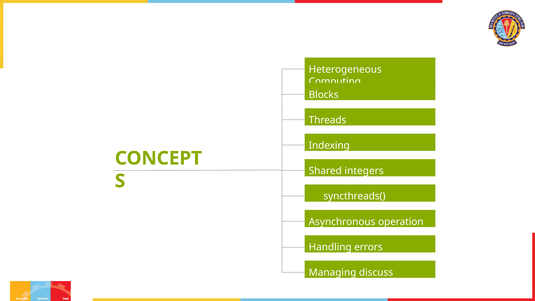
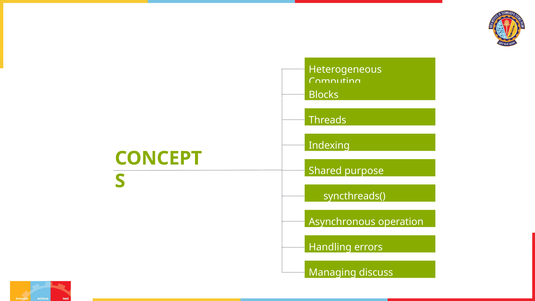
integers: integers -> purpose (364, 171)
